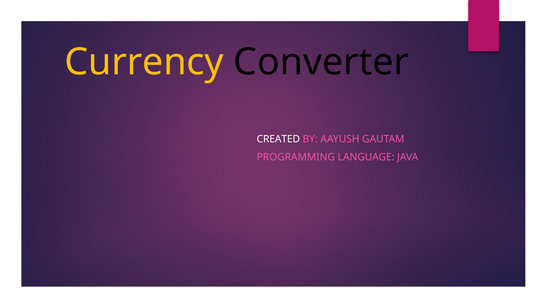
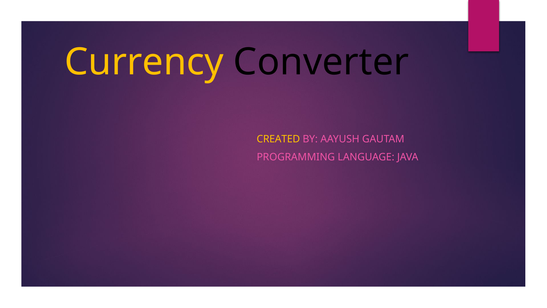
CREATED colour: white -> yellow (278, 139)
